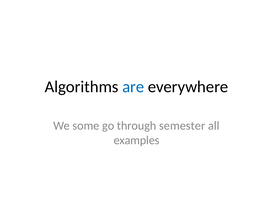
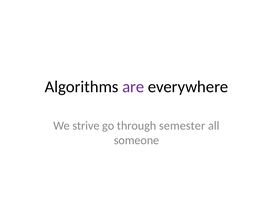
are colour: blue -> purple (133, 87)
some: some -> strive (86, 126)
examples: examples -> someone (136, 140)
